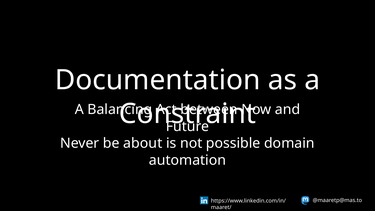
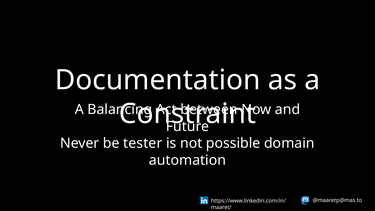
about: about -> tester (143, 143)
